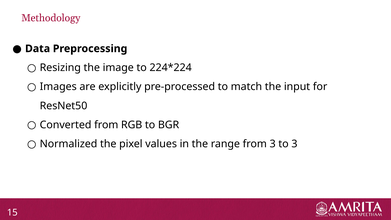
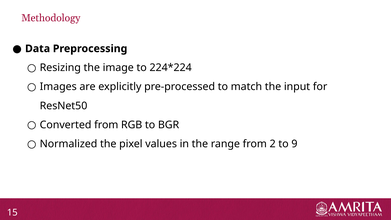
from 3: 3 -> 2 (273, 144)
to 3: 3 -> 9 (294, 144)
